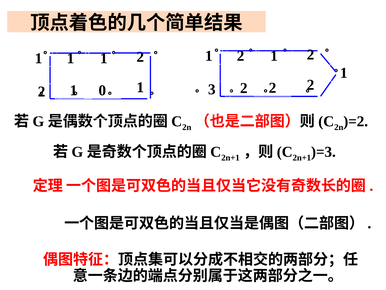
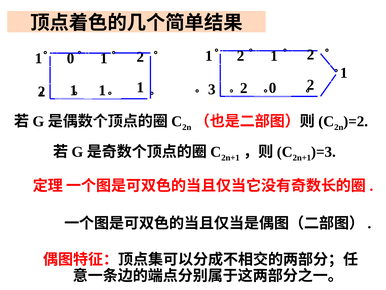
1: 1 -> 0 (71, 58)
3 2 2: 2 -> 0 (273, 88)
0: 0 -> 1 (103, 90)
